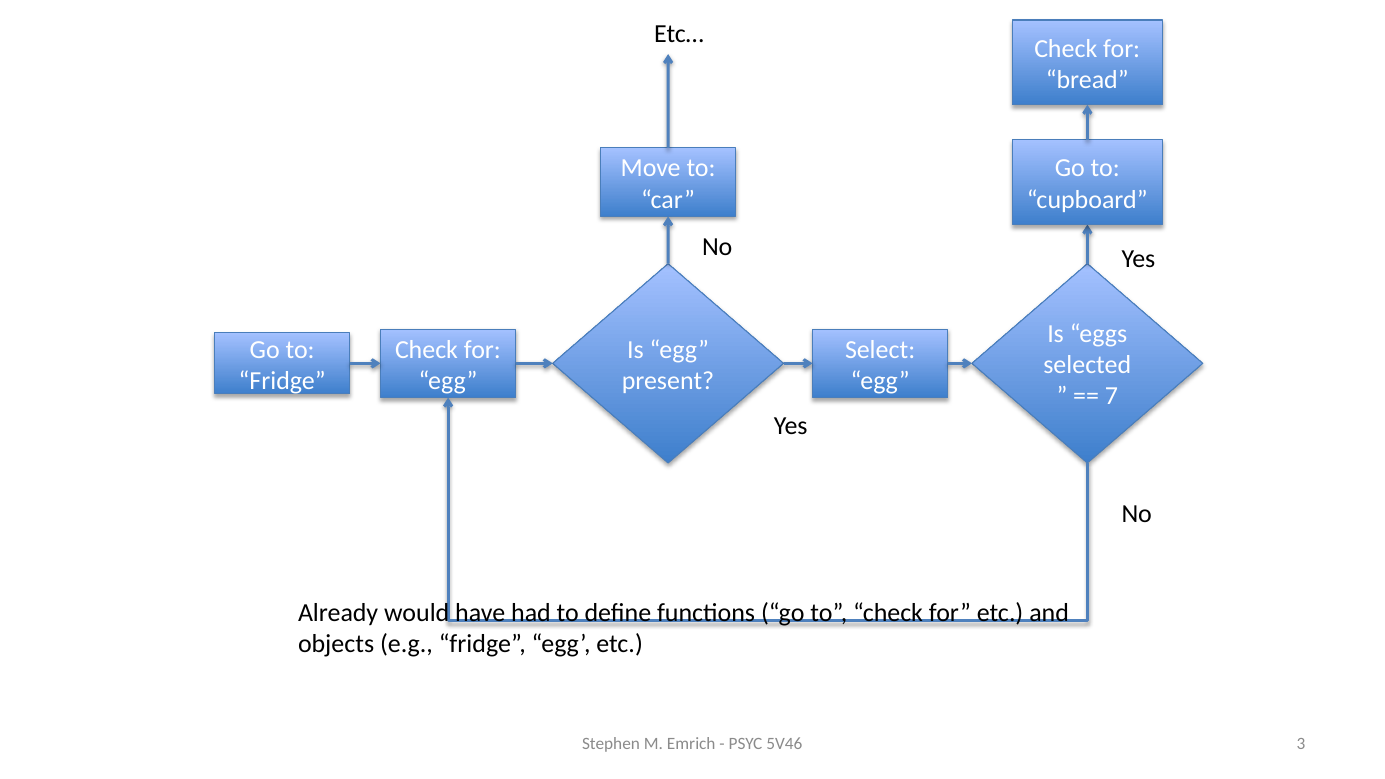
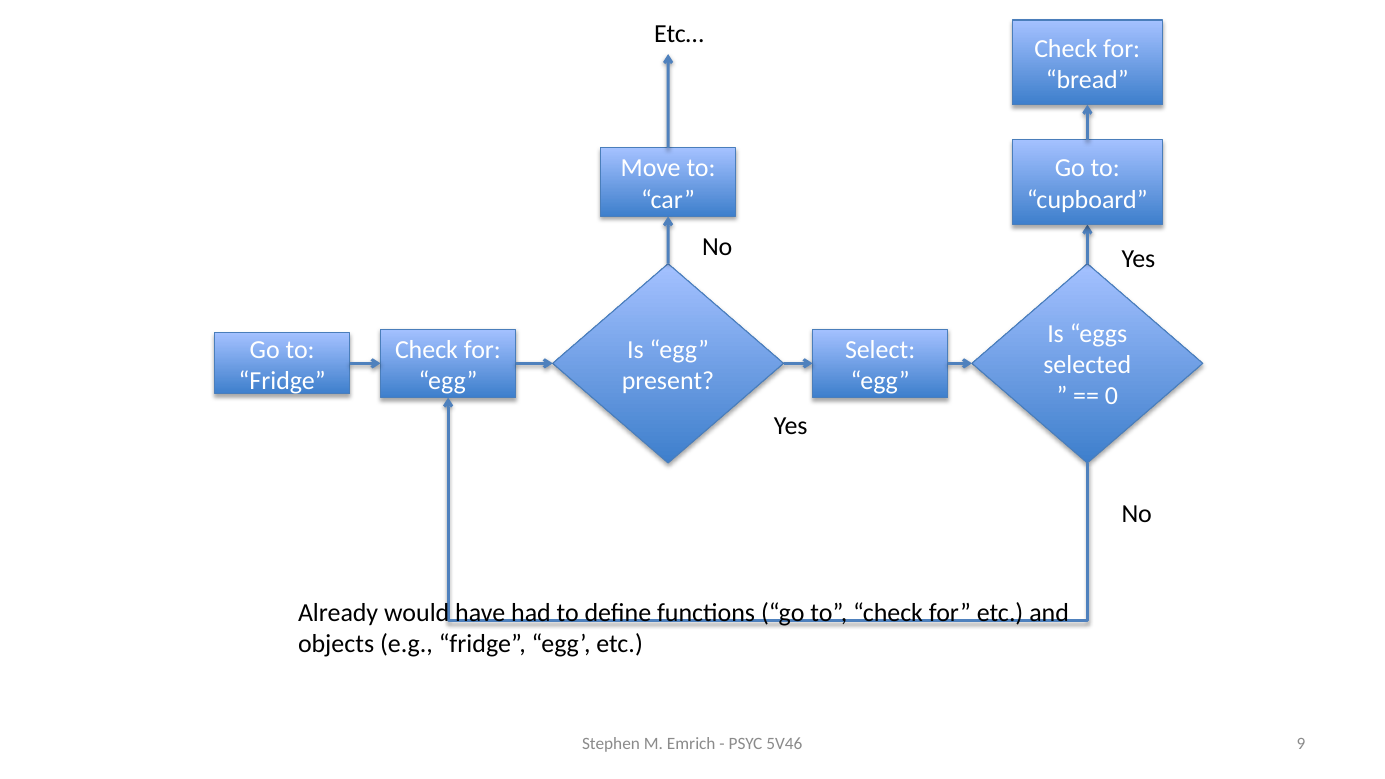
7: 7 -> 0 (1111, 396)
3: 3 -> 9 (1301, 744)
